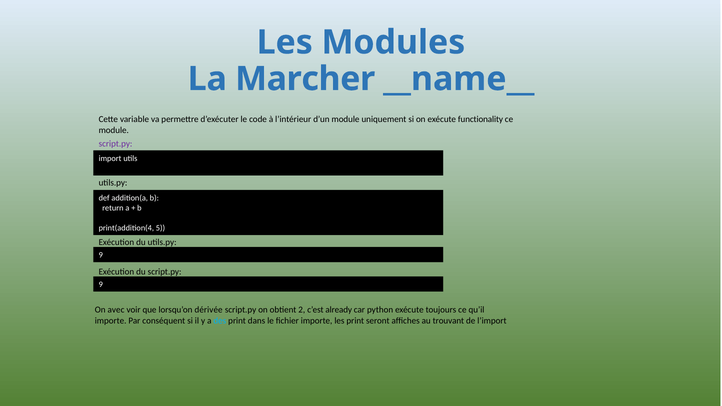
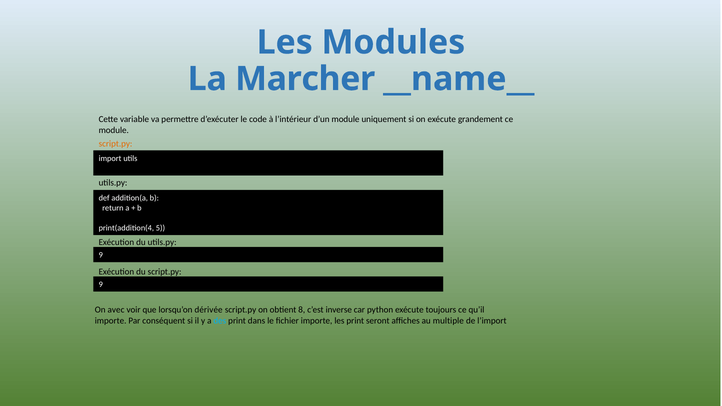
functionality: functionality -> grandement (480, 119)
script.py colour: purple -> orange (116, 144)
2: 2 -> 8 (302, 310)
already: already -> inverse (339, 310)
trouvant: trouvant -> multiple (448, 321)
